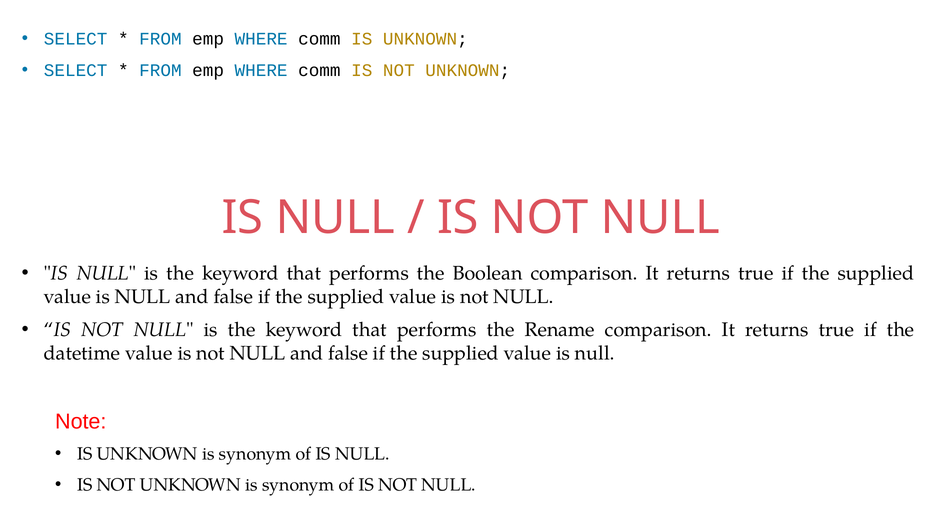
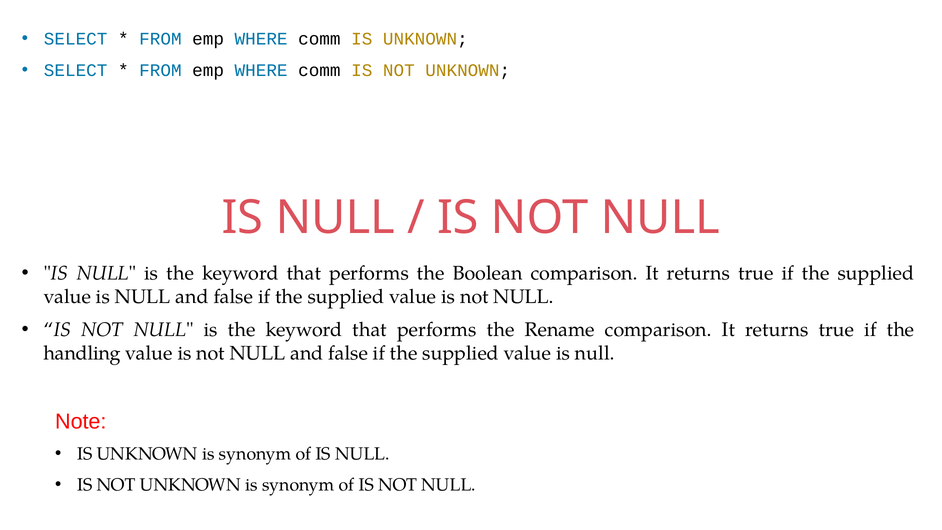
datetime: datetime -> handling (82, 353)
